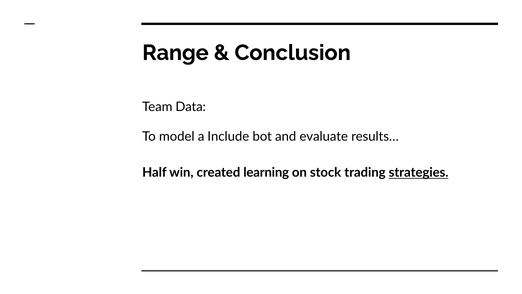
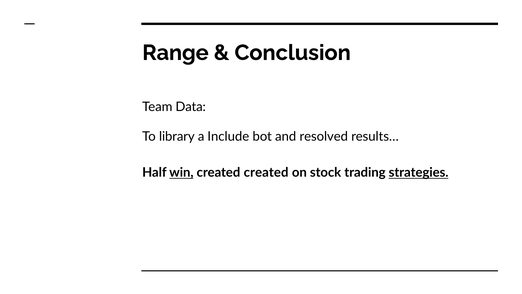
model: model -> library (177, 136)
evaluate: evaluate -> resolved (324, 136)
win underline: none -> present (181, 172)
created learning: learning -> created (266, 172)
